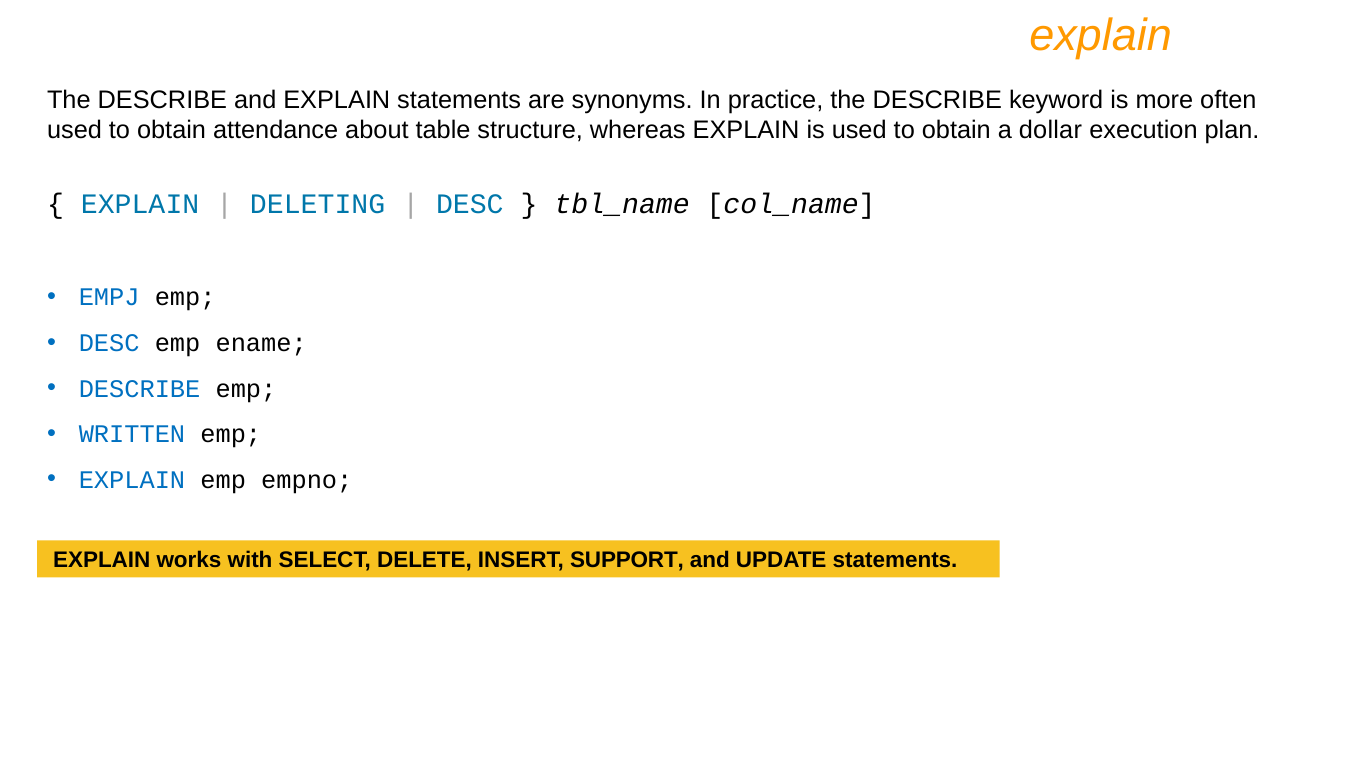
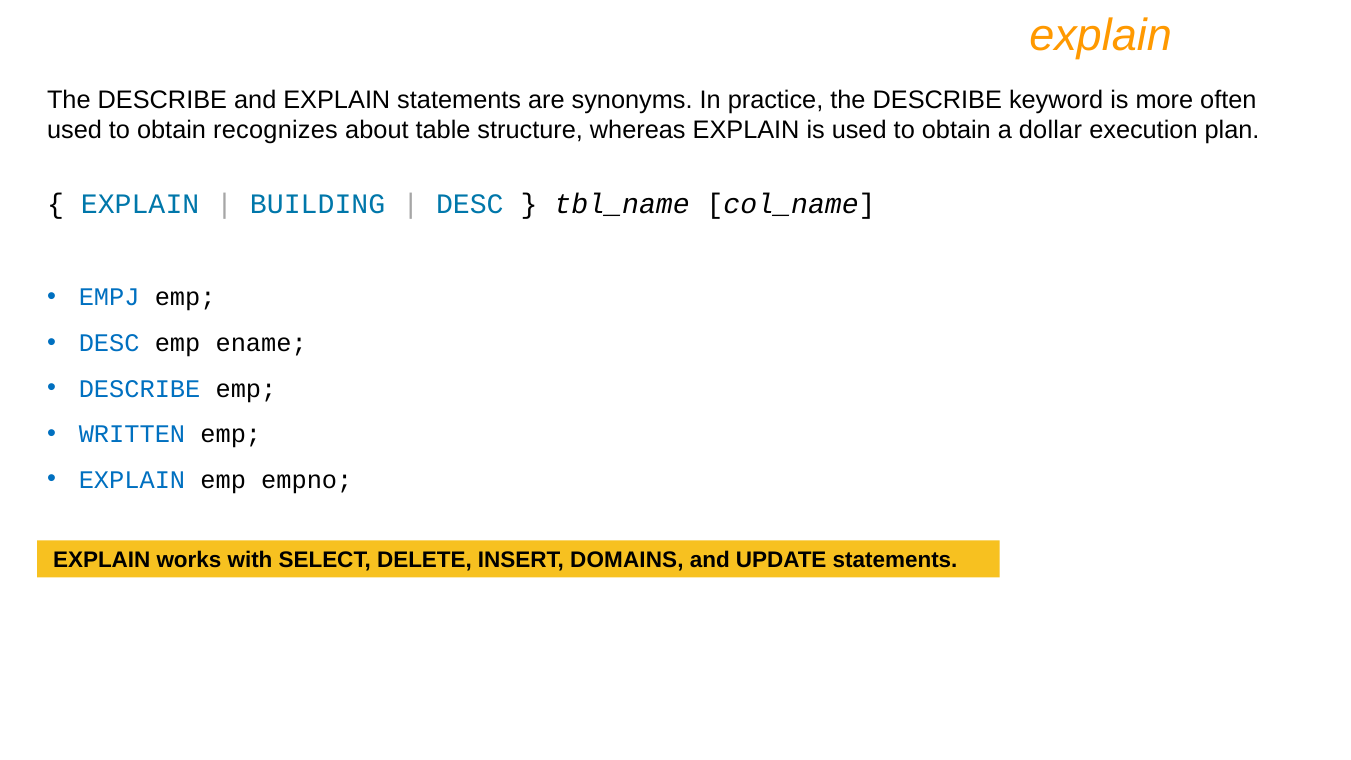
attendance: attendance -> recognizes (276, 130)
DELETING: DELETING -> BUILDING (318, 204)
SUPPORT: SUPPORT -> DOMAINS (627, 560)
